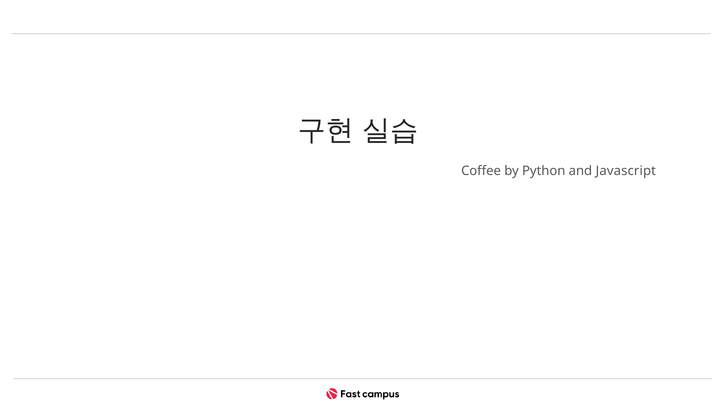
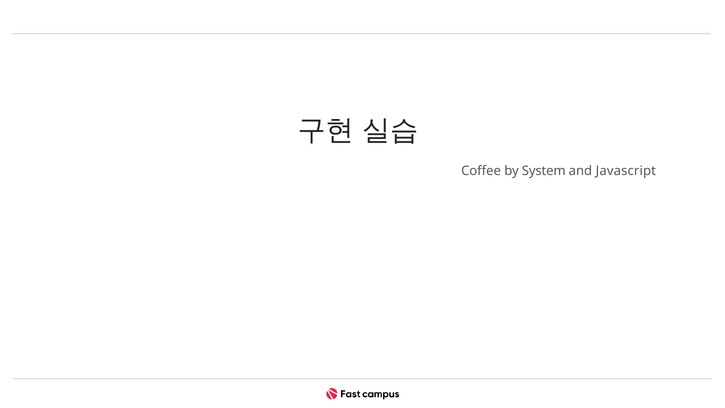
Python: Python -> System (544, 171)
